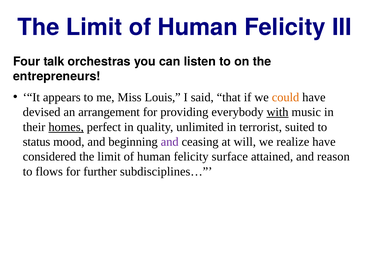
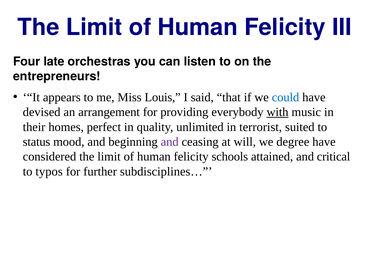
talk: talk -> late (54, 61)
could colour: orange -> blue (286, 97)
homes underline: present -> none (66, 127)
realize: realize -> degree (293, 142)
surface: surface -> schools (230, 156)
reason: reason -> critical (334, 156)
flows: flows -> typos (49, 171)
